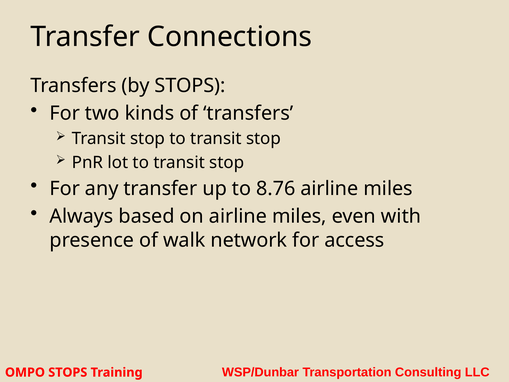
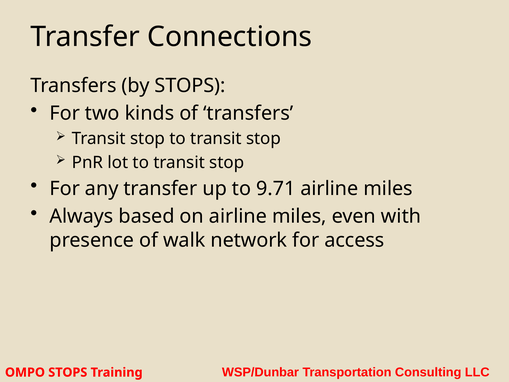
8.76: 8.76 -> 9.71 (276, 189)
